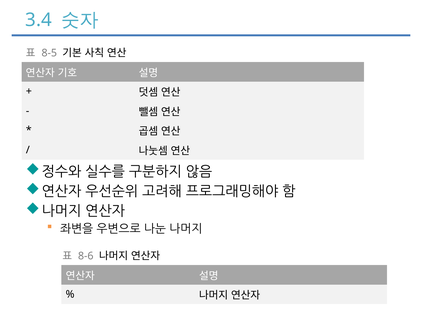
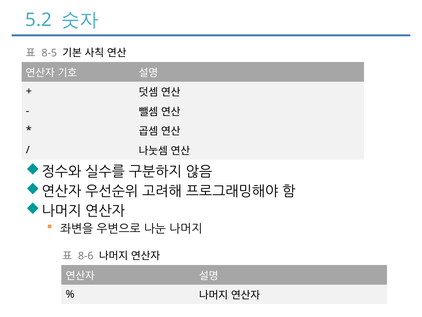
3.4: 3.4 -> 5.2 (39, 20)
